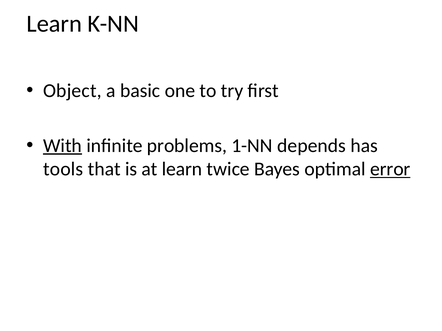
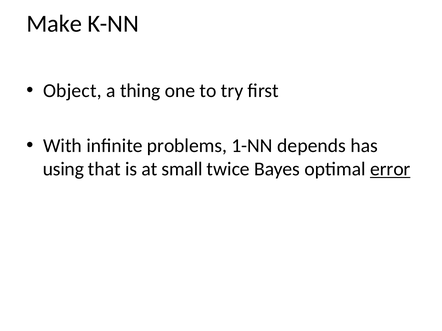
Learn: Learn -> Make (54, 24)
basic: basic -> thing (140, 91)
With underline: present -> none (63, 146)
tools: tools -> using (63, 169)
at learn: learn -> small (182, 169)
